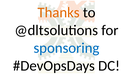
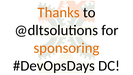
sponsoring colour: blue -> orange (66, 48)
